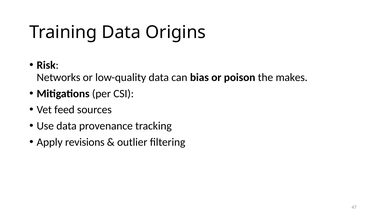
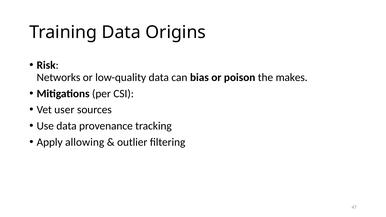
feed: feed -> user (64, 110)
revisions: revisions -> allowing (85, 142)
